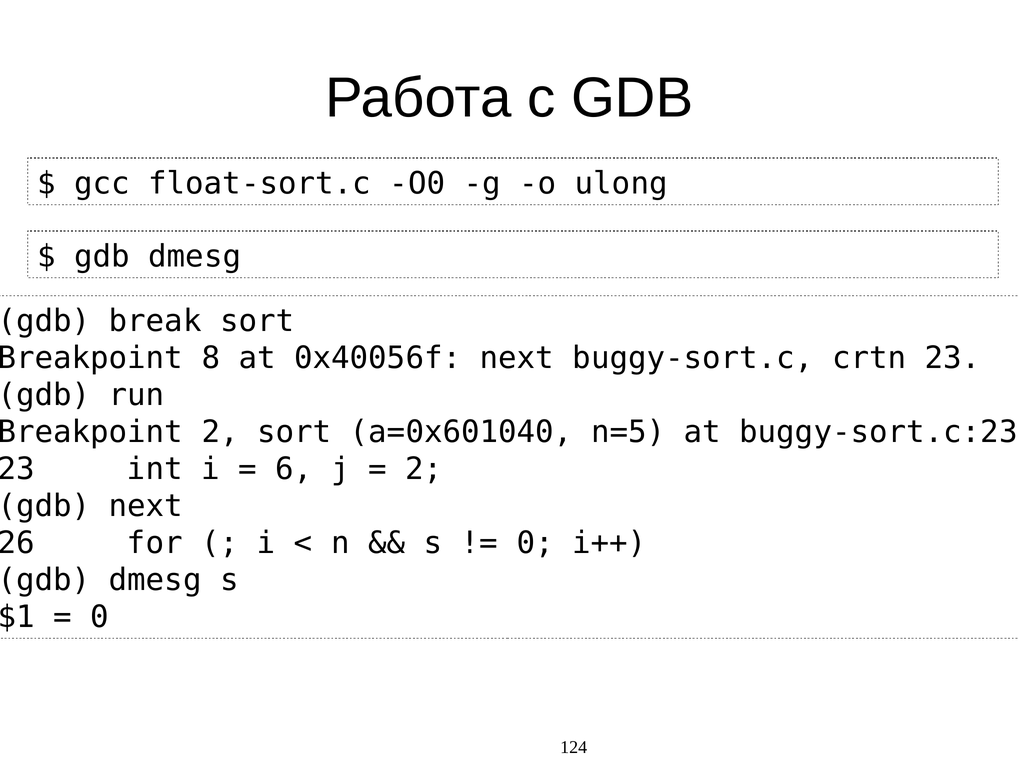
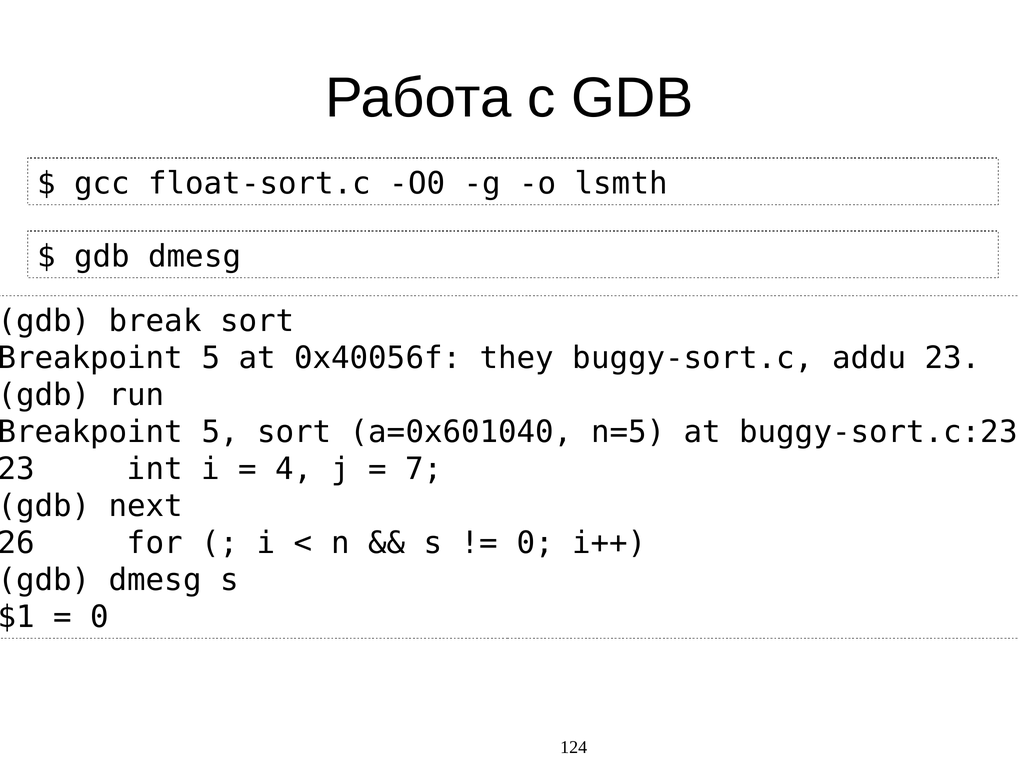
ulong: ulong -> lsmth (621, 184)
8: 8 -> 5 (211, 358)
0x40056f next: next -> they (517, 358)
crtn: crtn -> addu (869, 358)
2: 2 -> 5 (220, 432)
6: 6 -> 4 (294, 469)
2: 2 -> 7 (424, 469)
